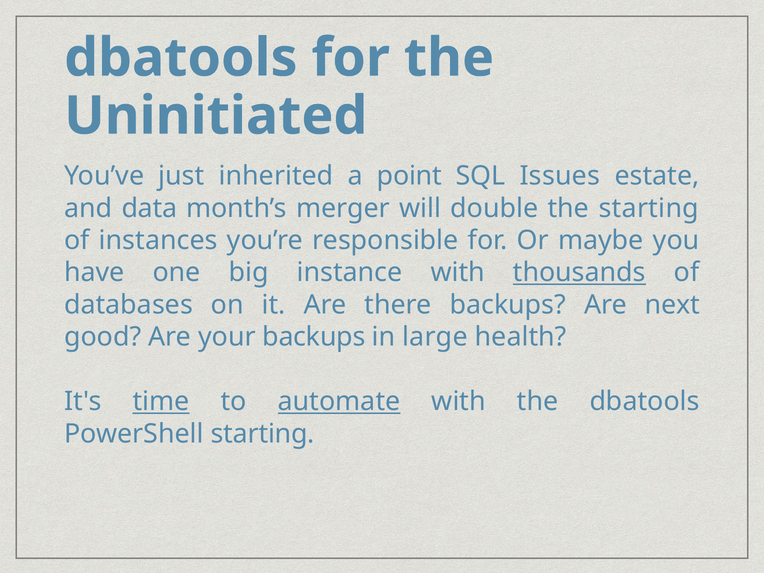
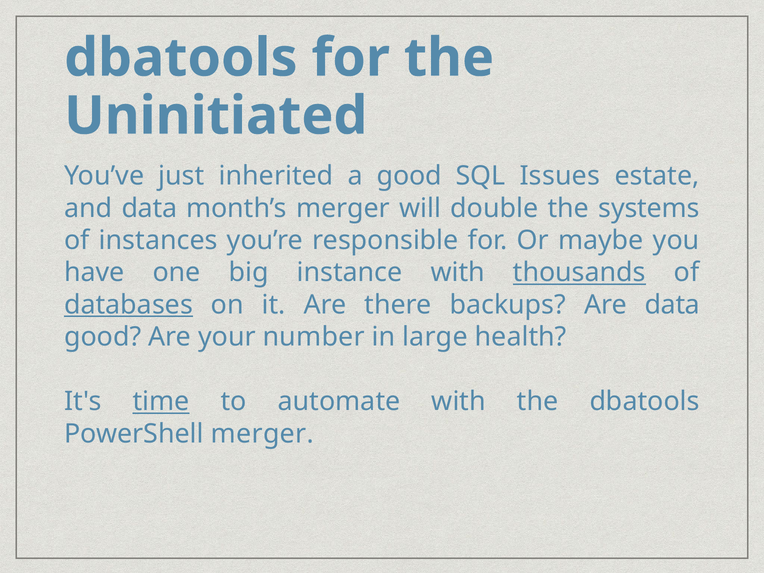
a point: point -> good (409, 176)
the starting: starting -> systems (649, 208)
databases underline: none -> present (129, 305)
Are next: next -> data (672, 305)
your backups: backups -> number (314, 337)
automate underline: present -> none (339, 402)
PowerShell starting: starting -> merger (262, 434)
